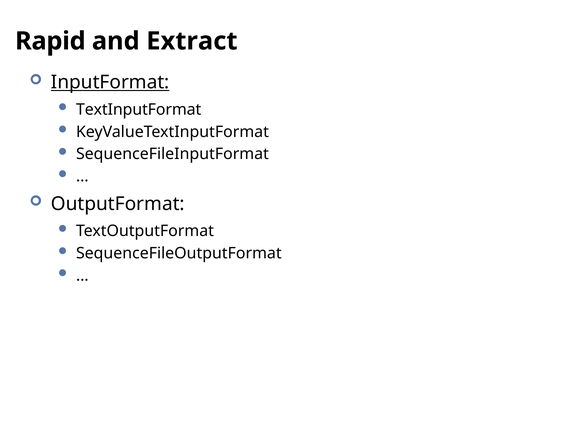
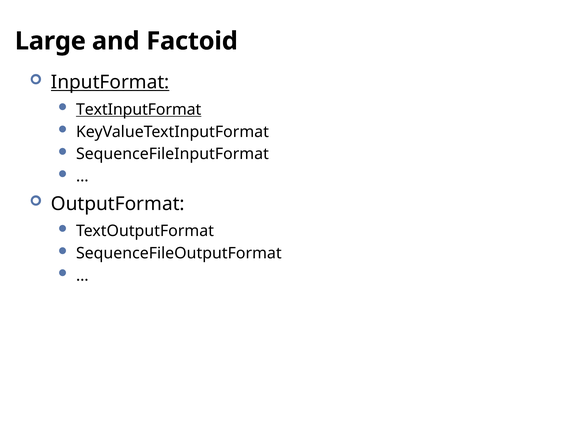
Rapid: Rapid -> Large (50, 41)
Extract: Extract -> Factoid (192, 41)
TextInputFormat underline: none -> present (139, 109)
